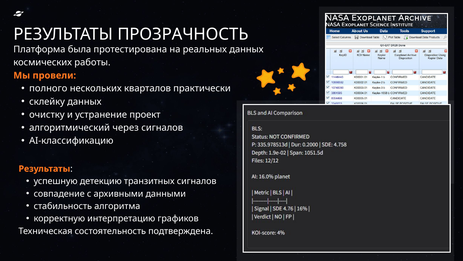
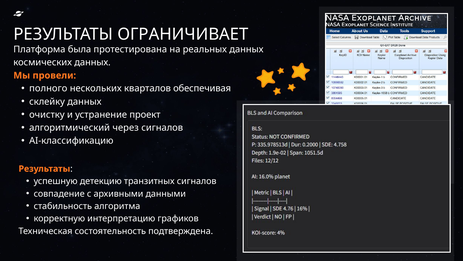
ПРОЗРАЧНОСТЬ: ПРОЗРАЧНОСТЬ -> ОГРАНИЧИВАЕТ (183, 34)
космических работы: работы -> данных (93, 62)
практически: практически -> обеспечивая (202, 88)
